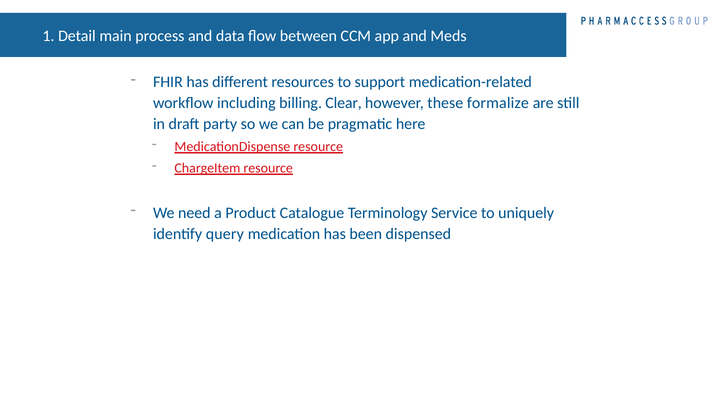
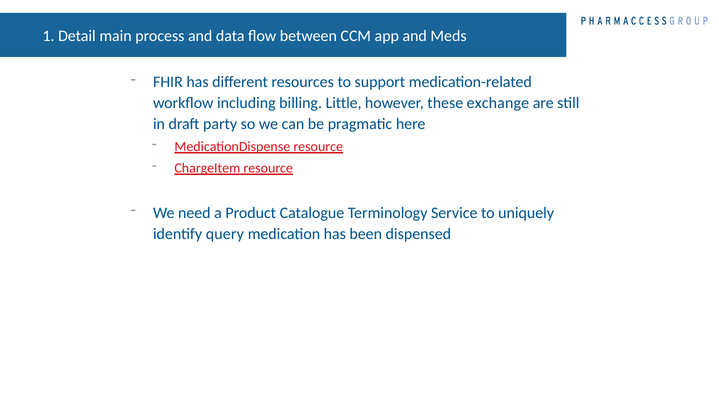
Clear: Clear -> Little (344, 103)
formalize: formalize -> exchange (498, 103)
